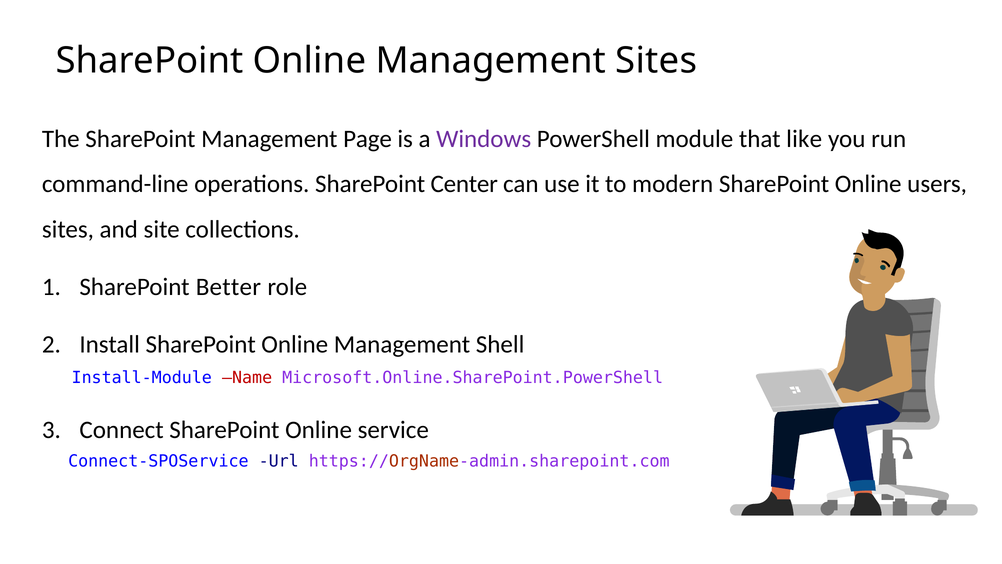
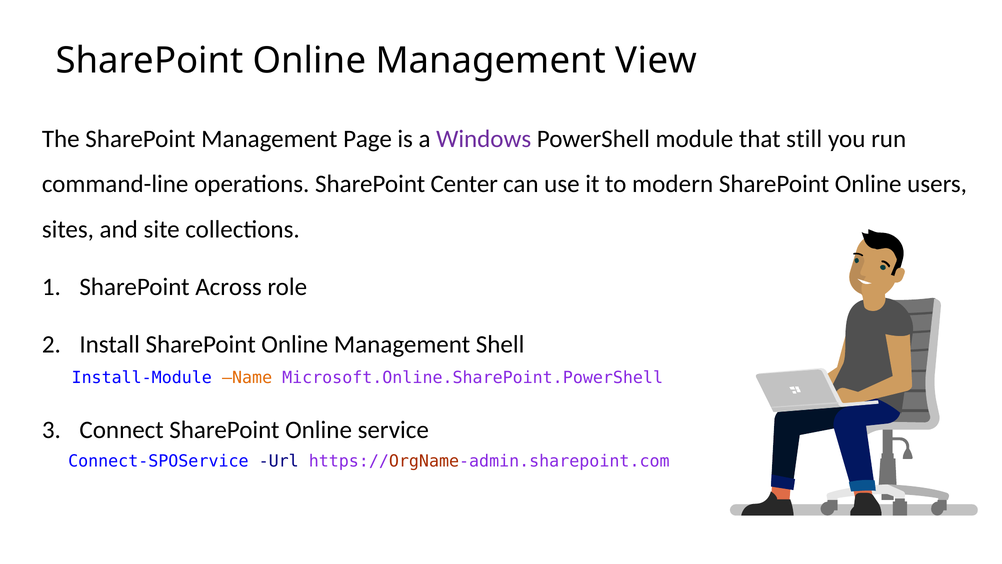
Management Sites: Sites -> View (656, 61)
like: like -> still (804, 139)
Better: Better -> Across (229, 287)
Name colour: red -> orange (247, 378)
